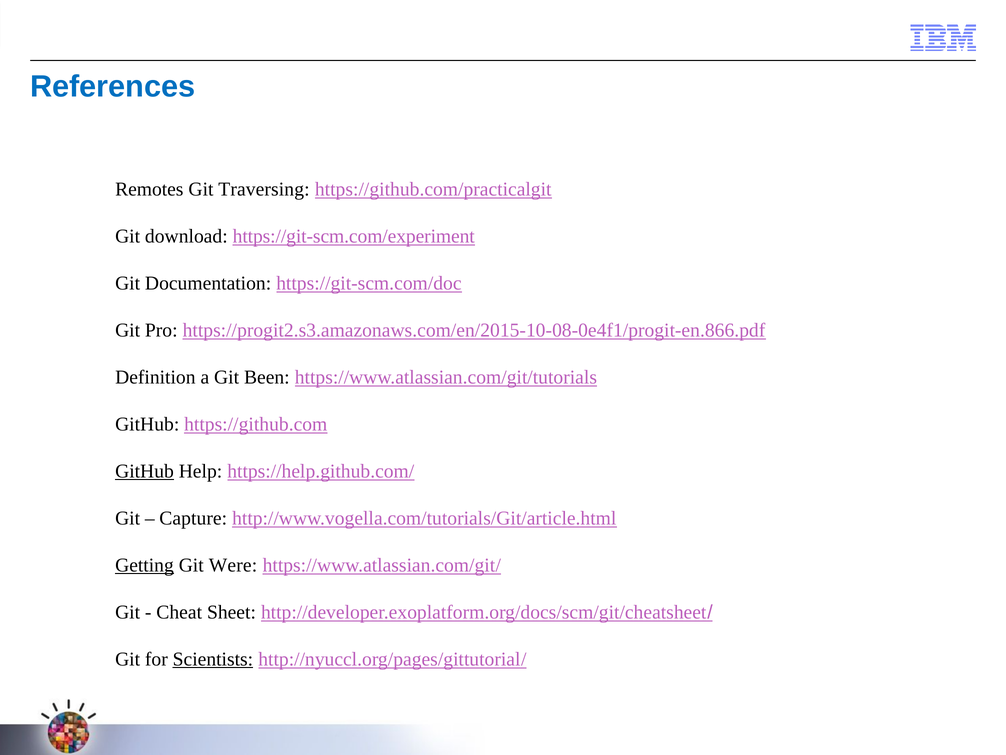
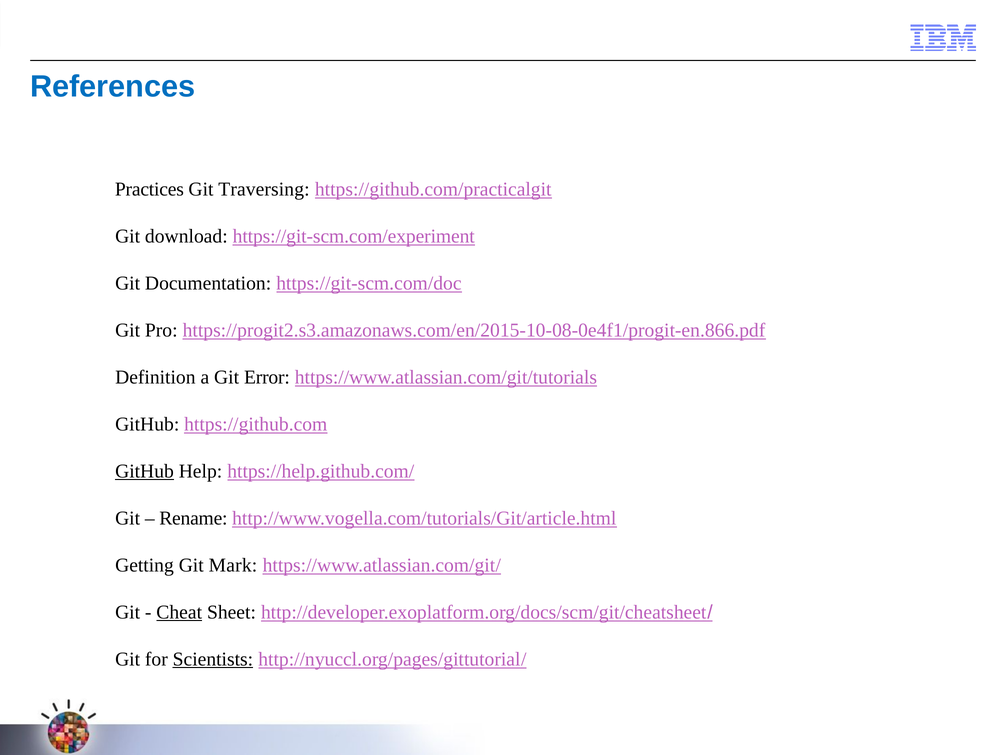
Remotes: Remotes -> Practices (149, 189)
Been: Been -> Error (267, 377)
Capture: Capture -> Rename (193, 518)
Getting underline: present -> none (144, 565)
Were: Were -> Mark (233, 565)
Cheat underline: none -> present (179, 612)
